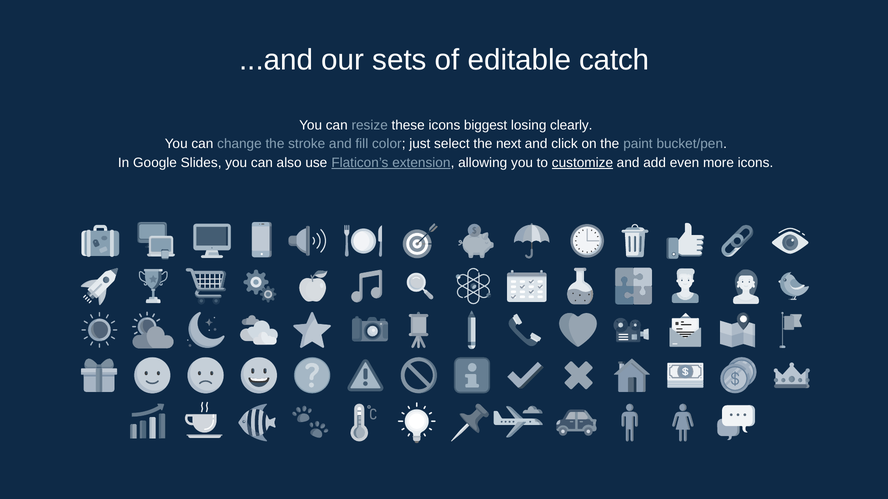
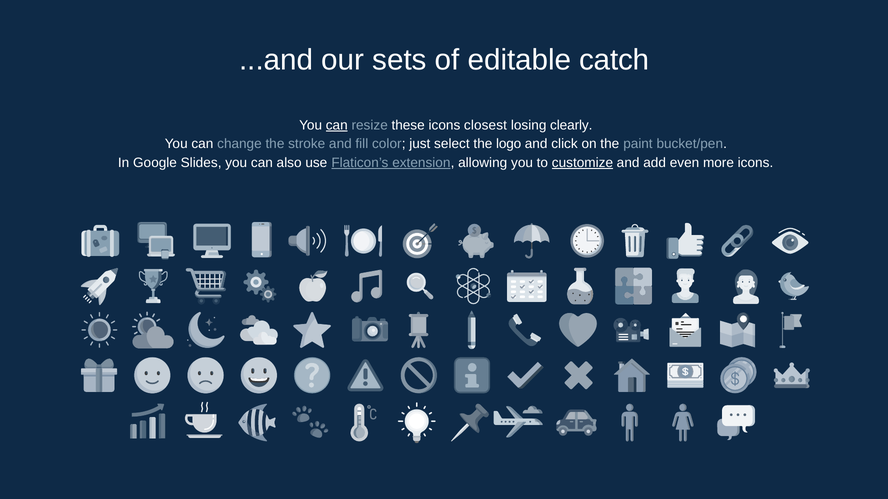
can underline: none -> present (337, 125)
biggest: biggest -> closest (485, 125)
next: next -> logo (509, 144)
